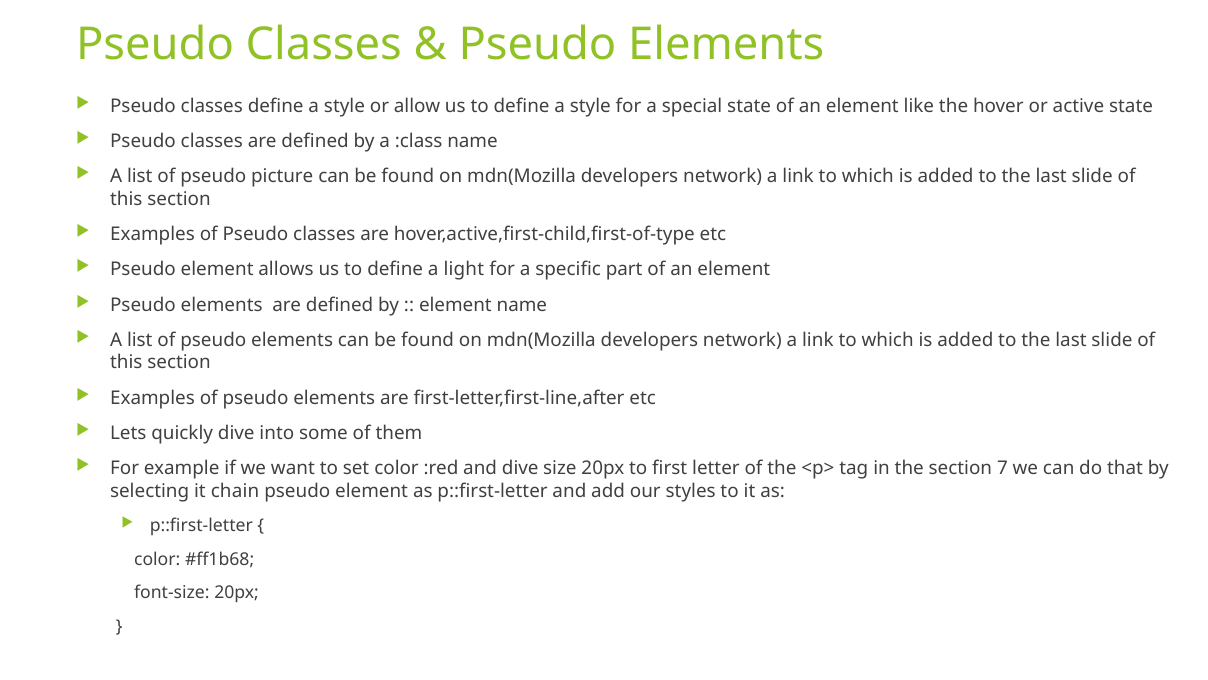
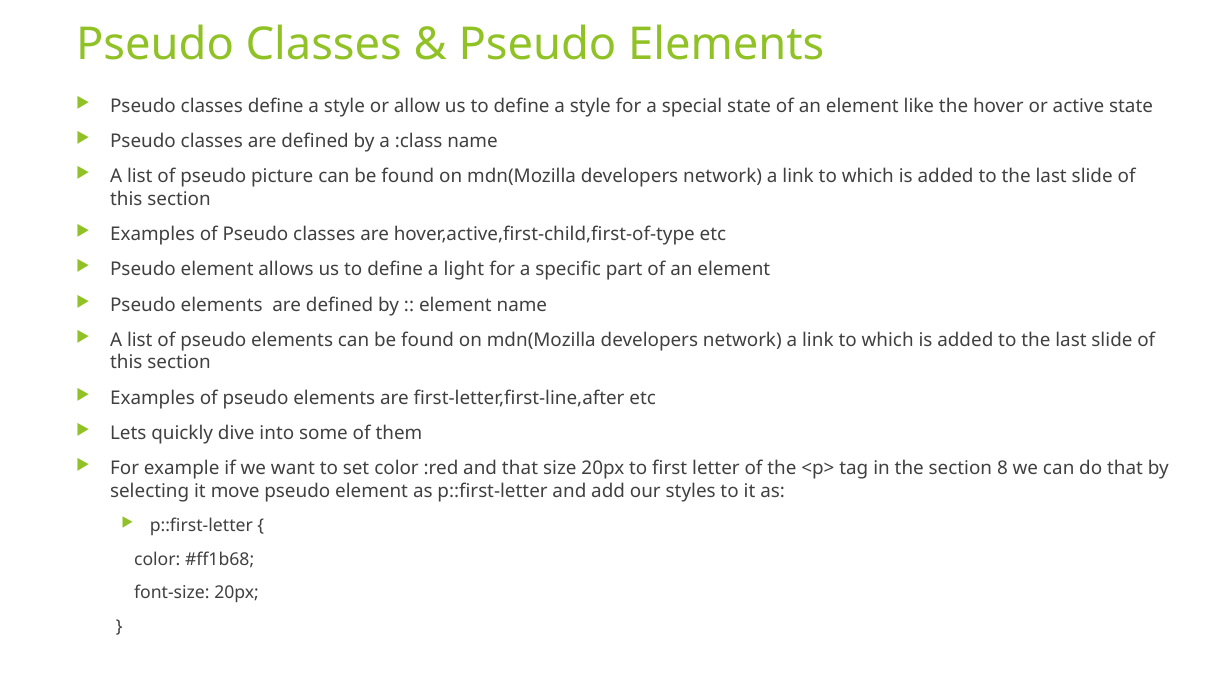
and dive: dive -> that (520, 468)
7: 7 -> 8 (1002, 468)
chain: chain -> move (235, 491)
